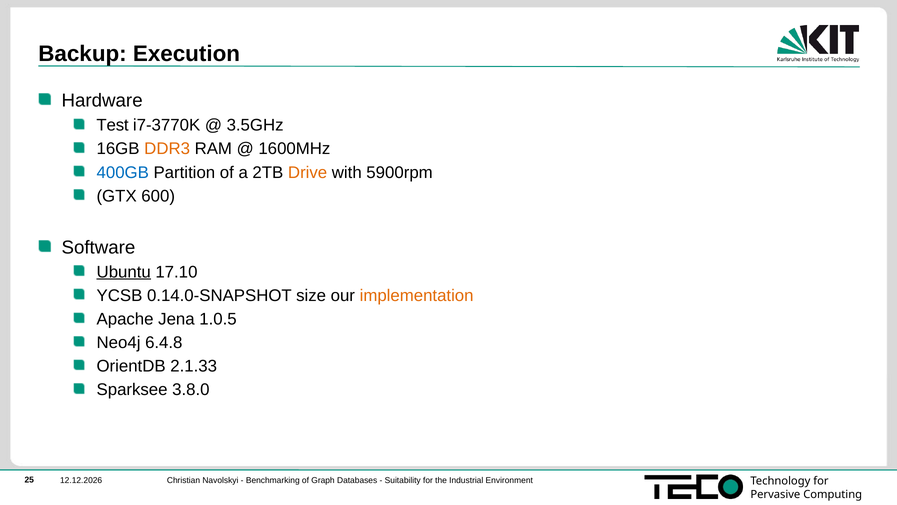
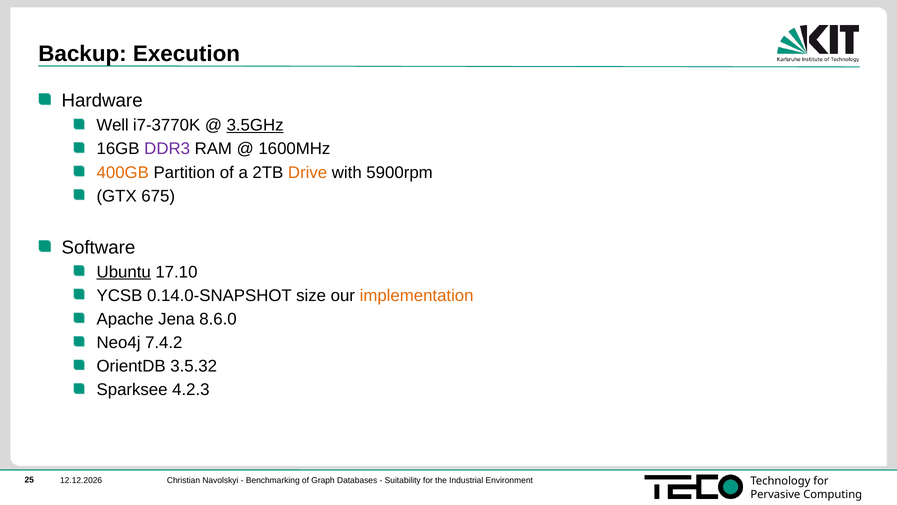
Test: Test -> Well (113, 125)
3.5GHz underline: none -> present (255, 125)
DDR3 colour: orange -> purple (167, 149)
400GB colour: blue -> orange (123, 172)
600: 600 -> 675 (158, 196)
1.0.5: 1.0.5 -> 8.6.0 (218, 319)
6.4.8: 6.4.8 -> 7.4.2 (164, 342)
2.1.33: 2.1.33 -> 3.5.32 (194, 366)
3.8.0: 3.8.0 -> 4.2.3 (191, 389)
